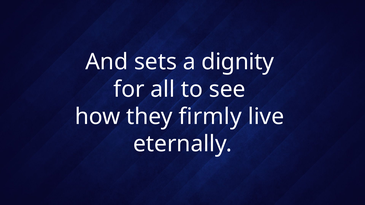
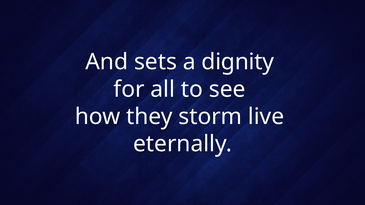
firmly: firmly -> storm (210, 117)
